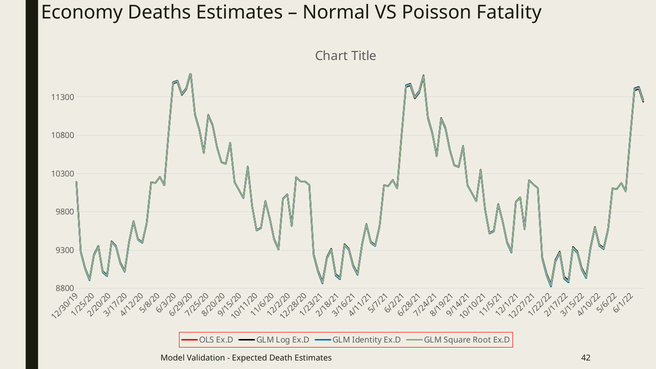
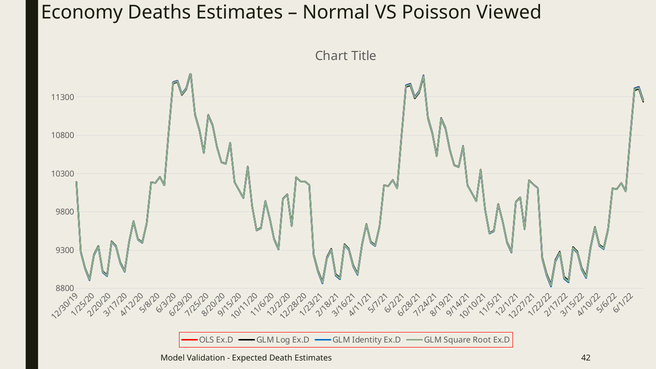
Fatality: Fatality -> Viewed (509, 12)
